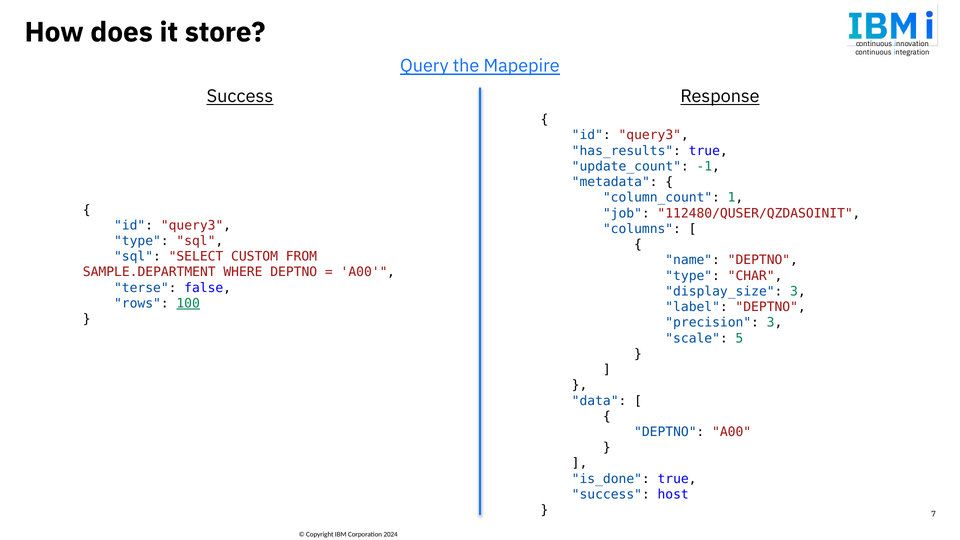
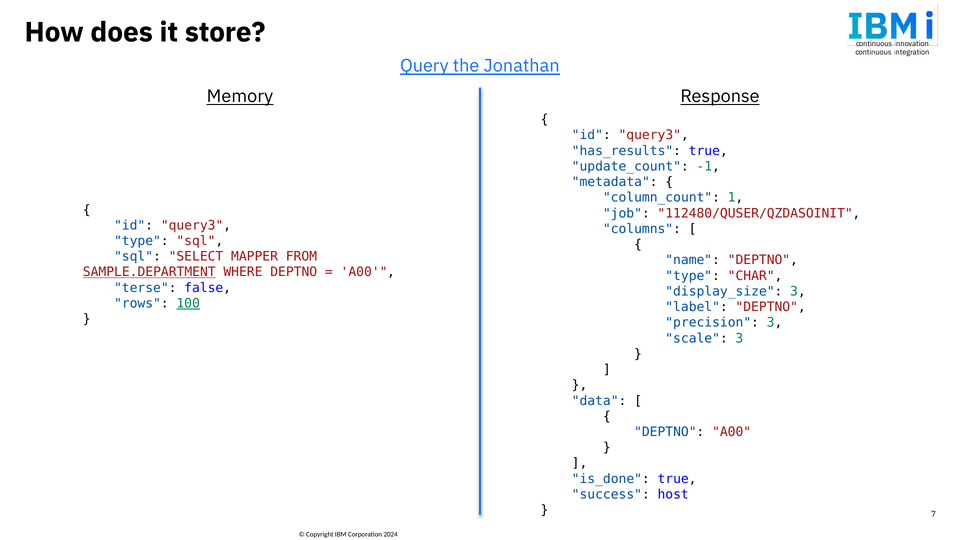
Mapepire: Mapepire -> Jonathan (522, 66)
Success: Success -> Memory (240, 96)
CUSTOM: CUSTOM -> MAPPER (255, 257)
SAMPLE.DEPARTMENT underline: none -> present (149, 272)
scale 5: 5 -> 3 (739, 338)
